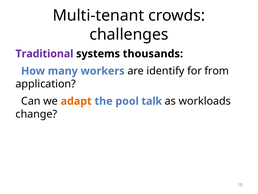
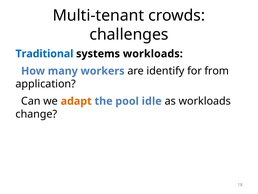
Traditional colour: purple -> blue (44, 54)
systems thousands: thousands -> workloads (153, 54)
talk: talk -> idle (152, 101)
